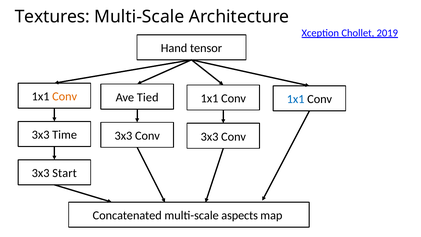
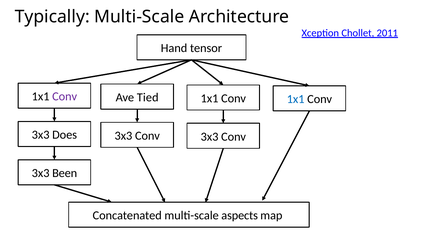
Textures: Textures -> Typically (52, 17)
2019: 2019 -> 2011 (387, 33)
Conv colour: orange -> purple (65, 96)
Time: Time -> Does (65, 135)
Start: Start -> Been (65, 173)
